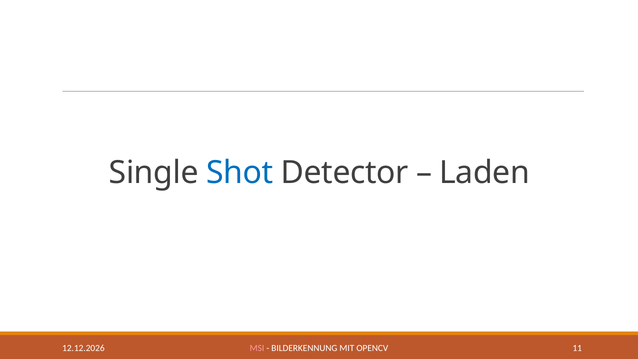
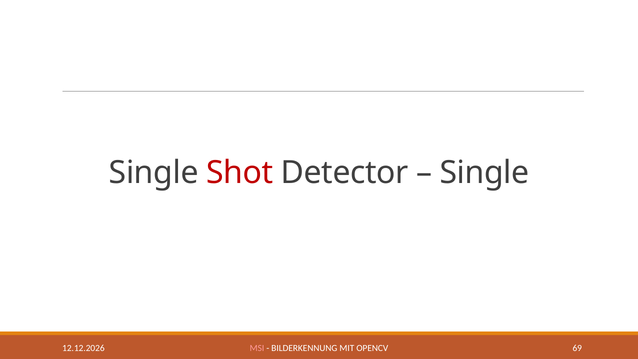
Shot colour: blue -> red (240, 173)
Laden: Laden -> Single (484, 173)
11: 11 -> 69 (577, 348)
